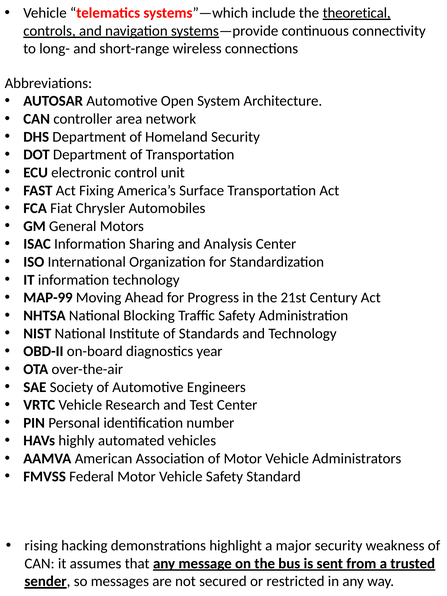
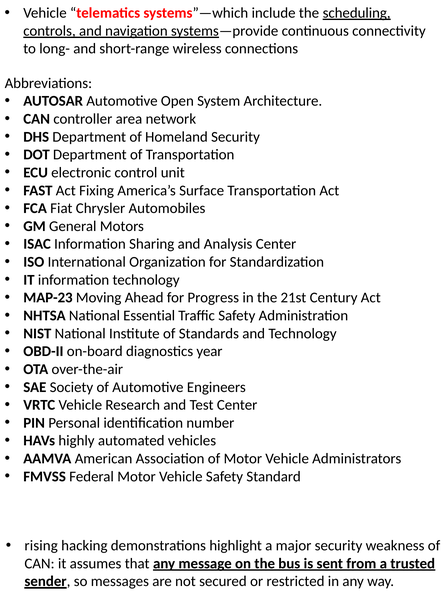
theoretical: theoretical -> scheduling (357, 13)
MAP-99: MAP-99 -> MAP-23 (48, 298)
Blocking: Blocking -> Essential (149, 316)
